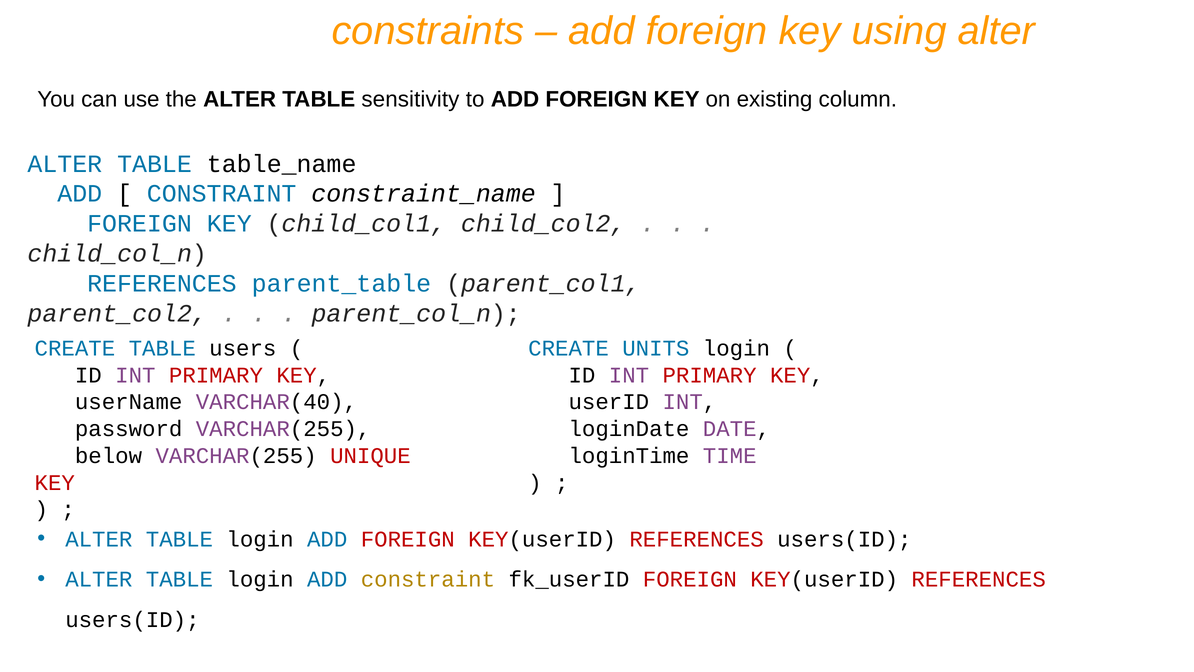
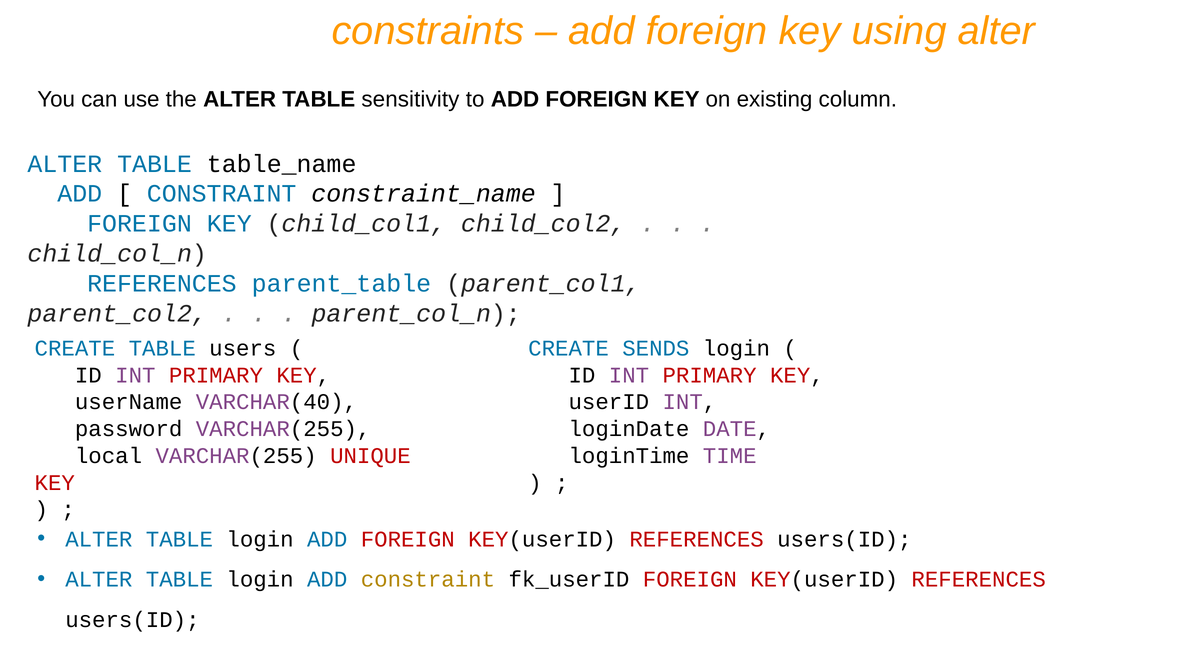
UNITS: UNITS -> SENDS (656, 348)
below: below -> local (108, 456)
